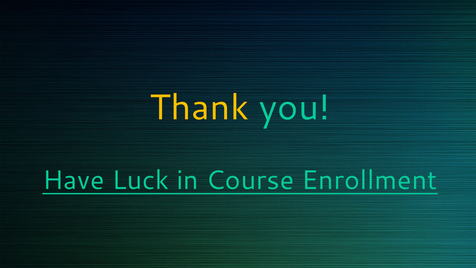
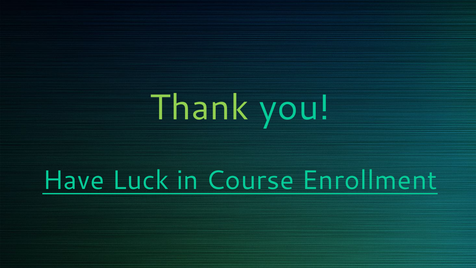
Thank colour: yellow -> light green (199, 108)
